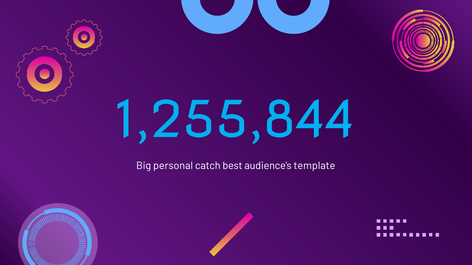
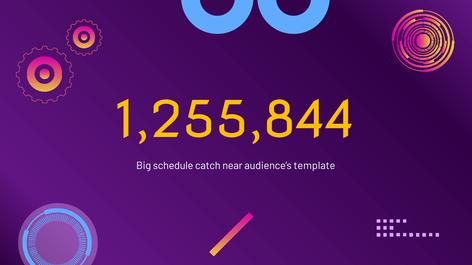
1,255,844 colour: light blue -> yellow (236, 121)
personal: personal -> schedule (173, 166)
best: best -> near (232, 166)
